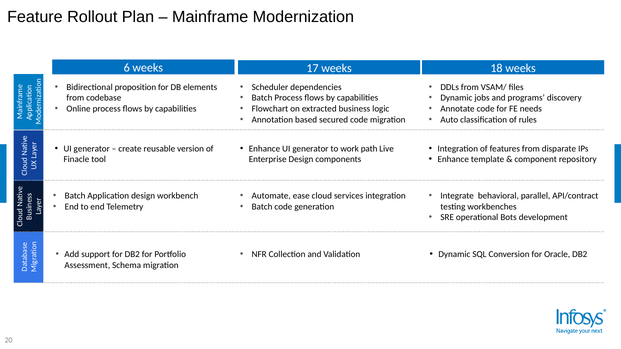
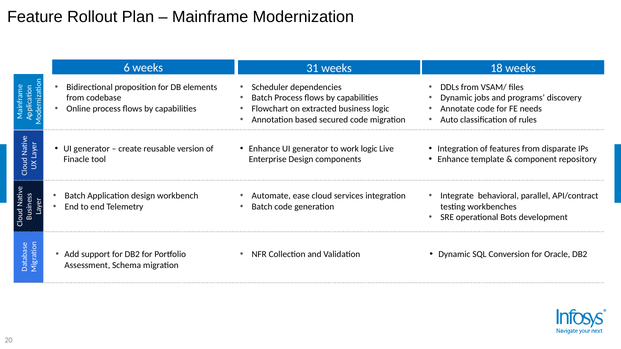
17: 17 -> 31 (313, 68)
work path: path -> logic (369, 149)
